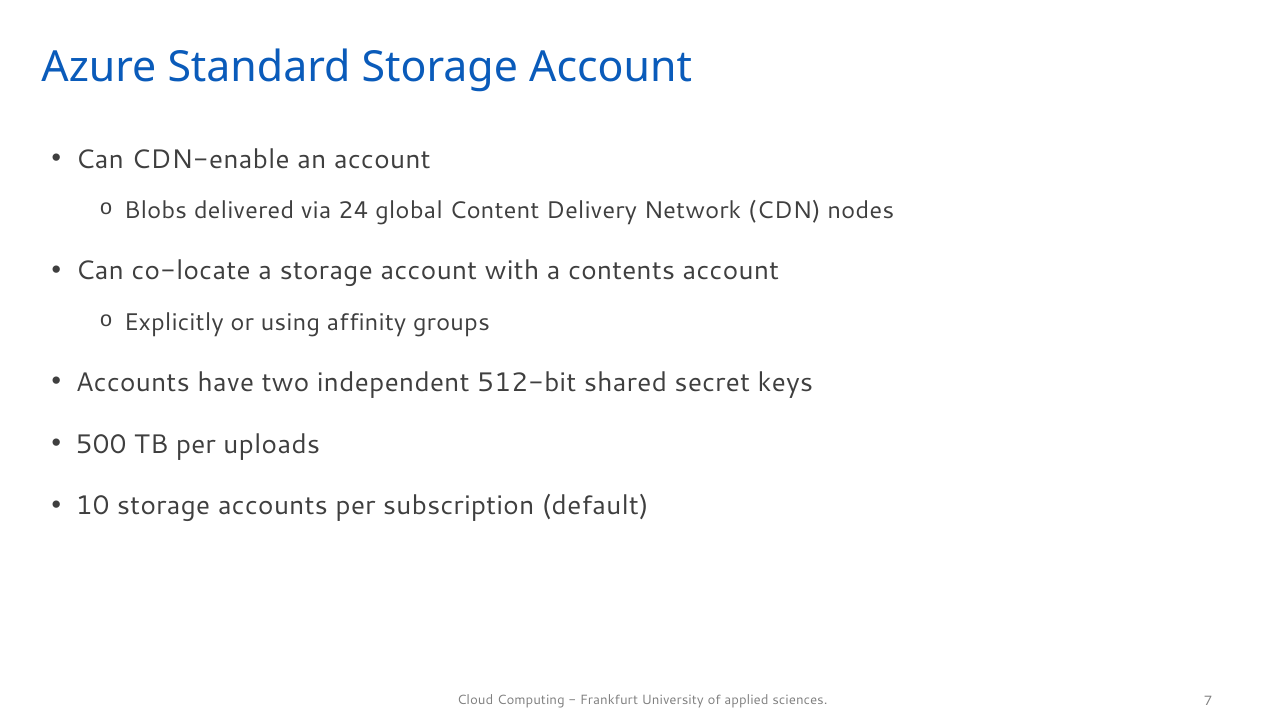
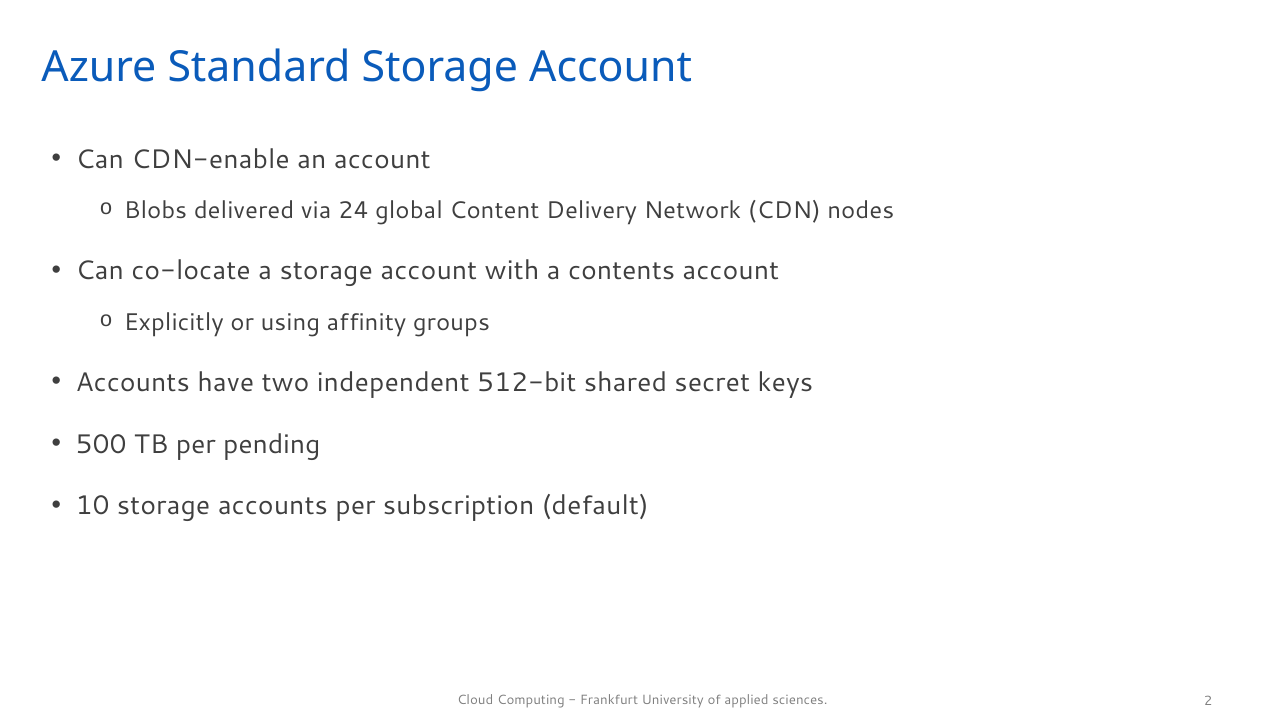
uploads: uploads -> pending (272, 444)
7: 7 -> 2 (1208, 701)
